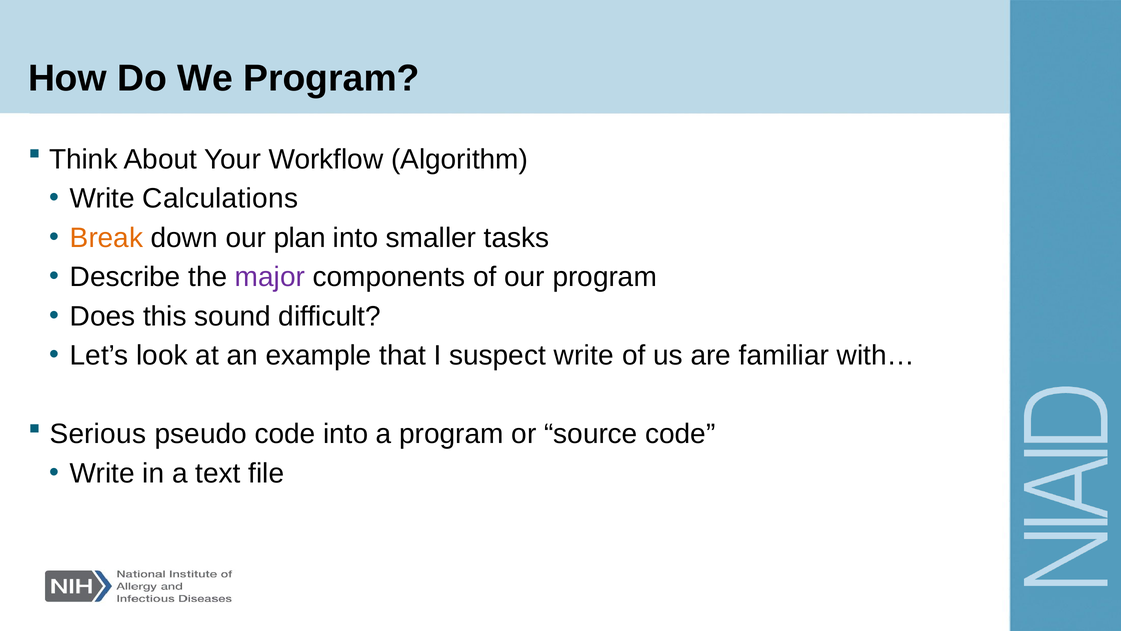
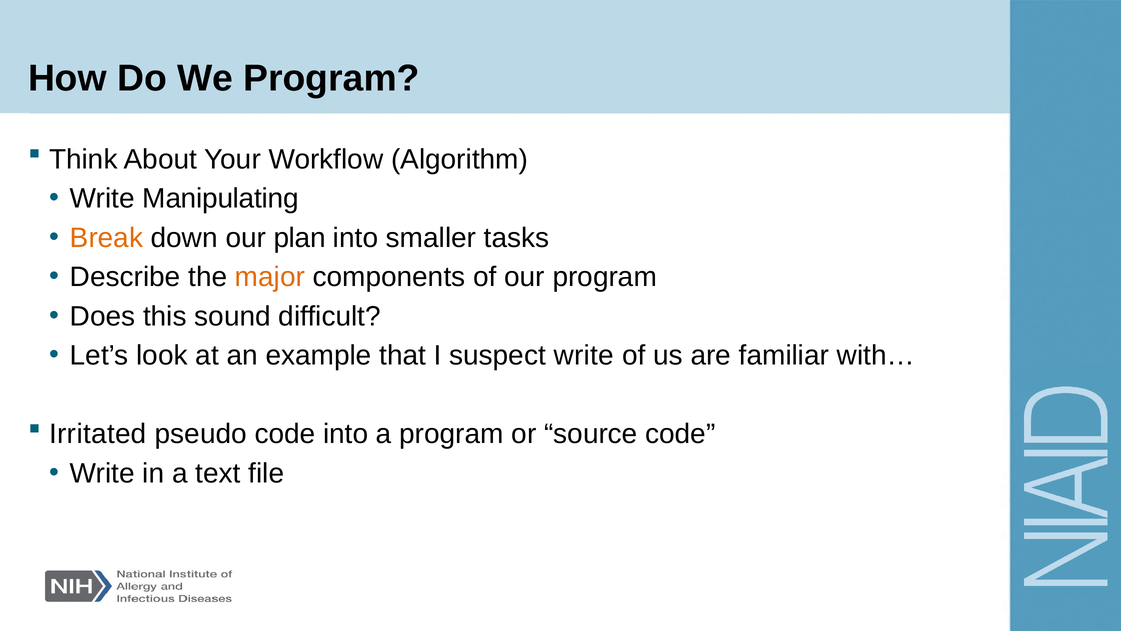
Calculations: Calculations -> Manipulating (221, 198)
major colour: purple -> orange (270, 277)
Serious: Serious -> Irritated (98, 434)
